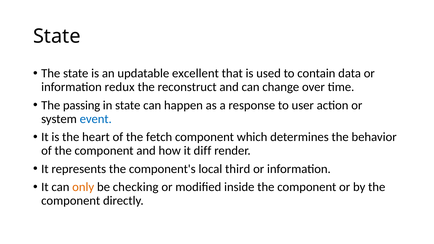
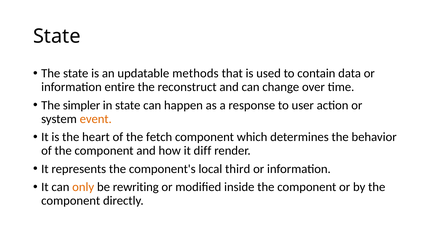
excellent: excellent -> methods (195, 73)
redux: redux -> entire (120, 87)
passing: passing -> simpler (82, 105)
event colour: blue -> orange (96, 119)
checking: checking -> rewriting (136, 187)
